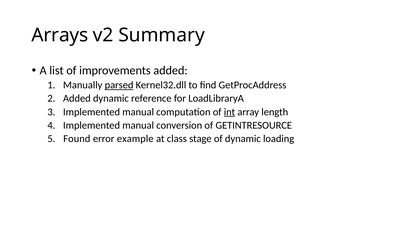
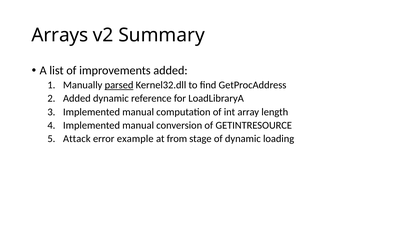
int underline: present -> none (230, 112)
Found: Found -> Attack (77, 139)
class: class -> from (177, 139)
